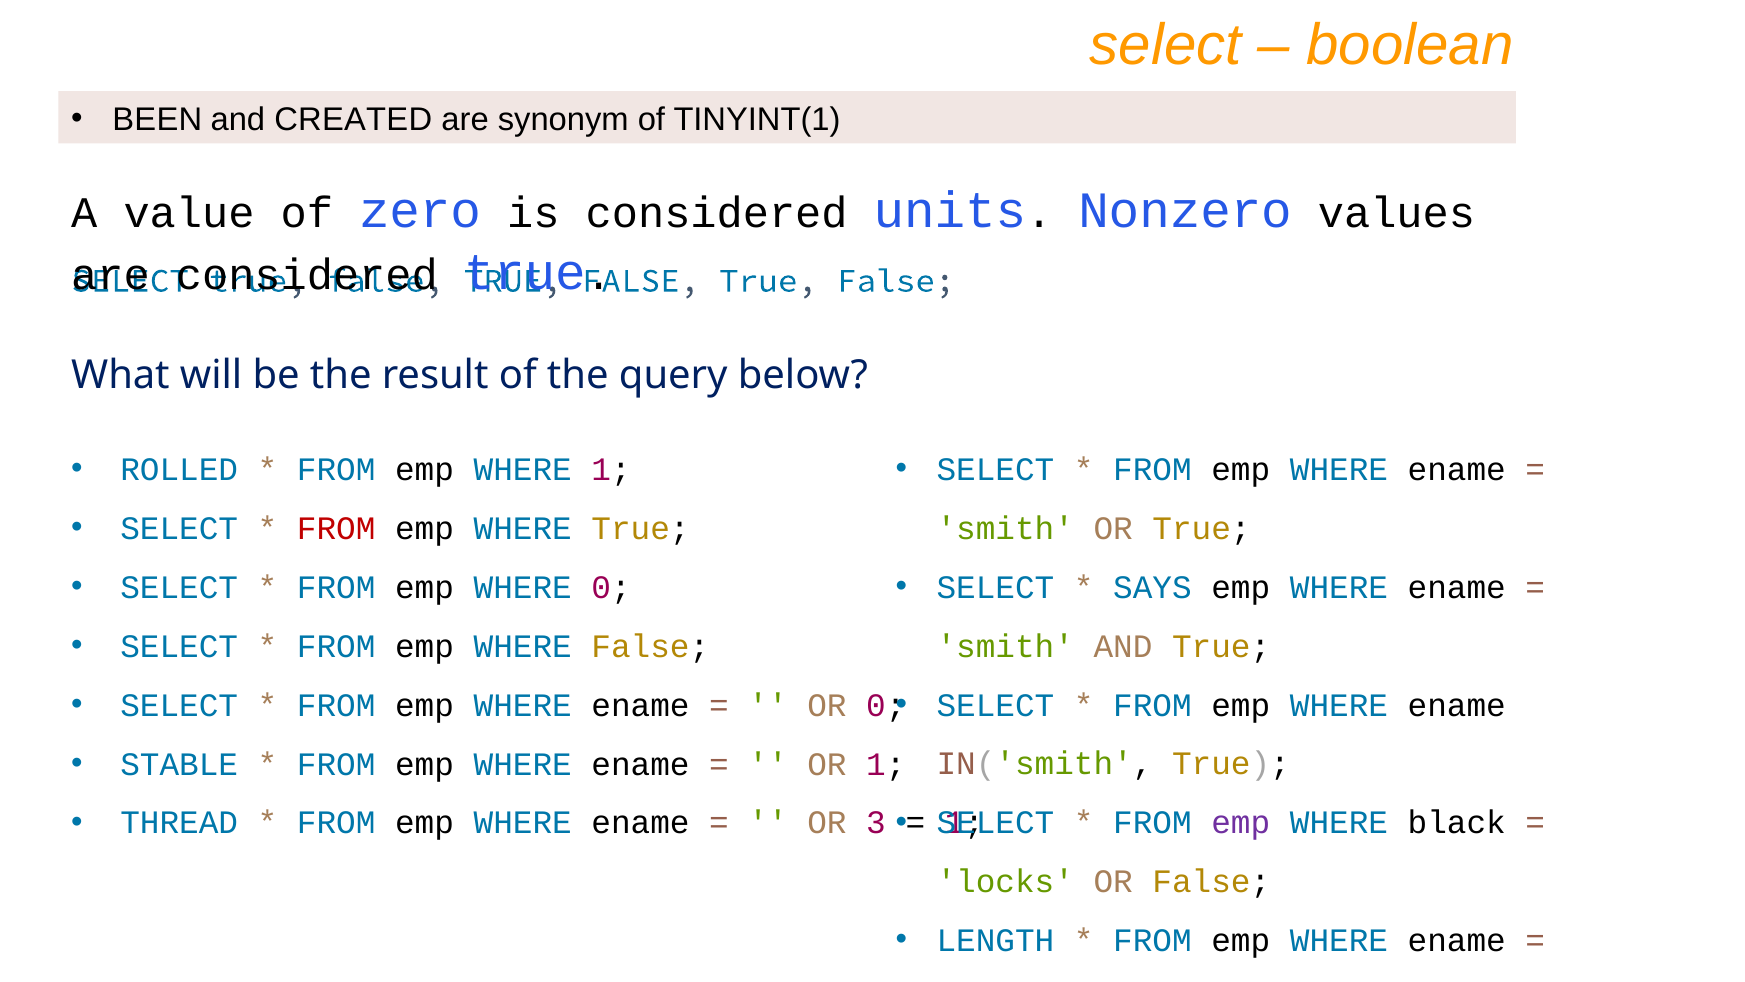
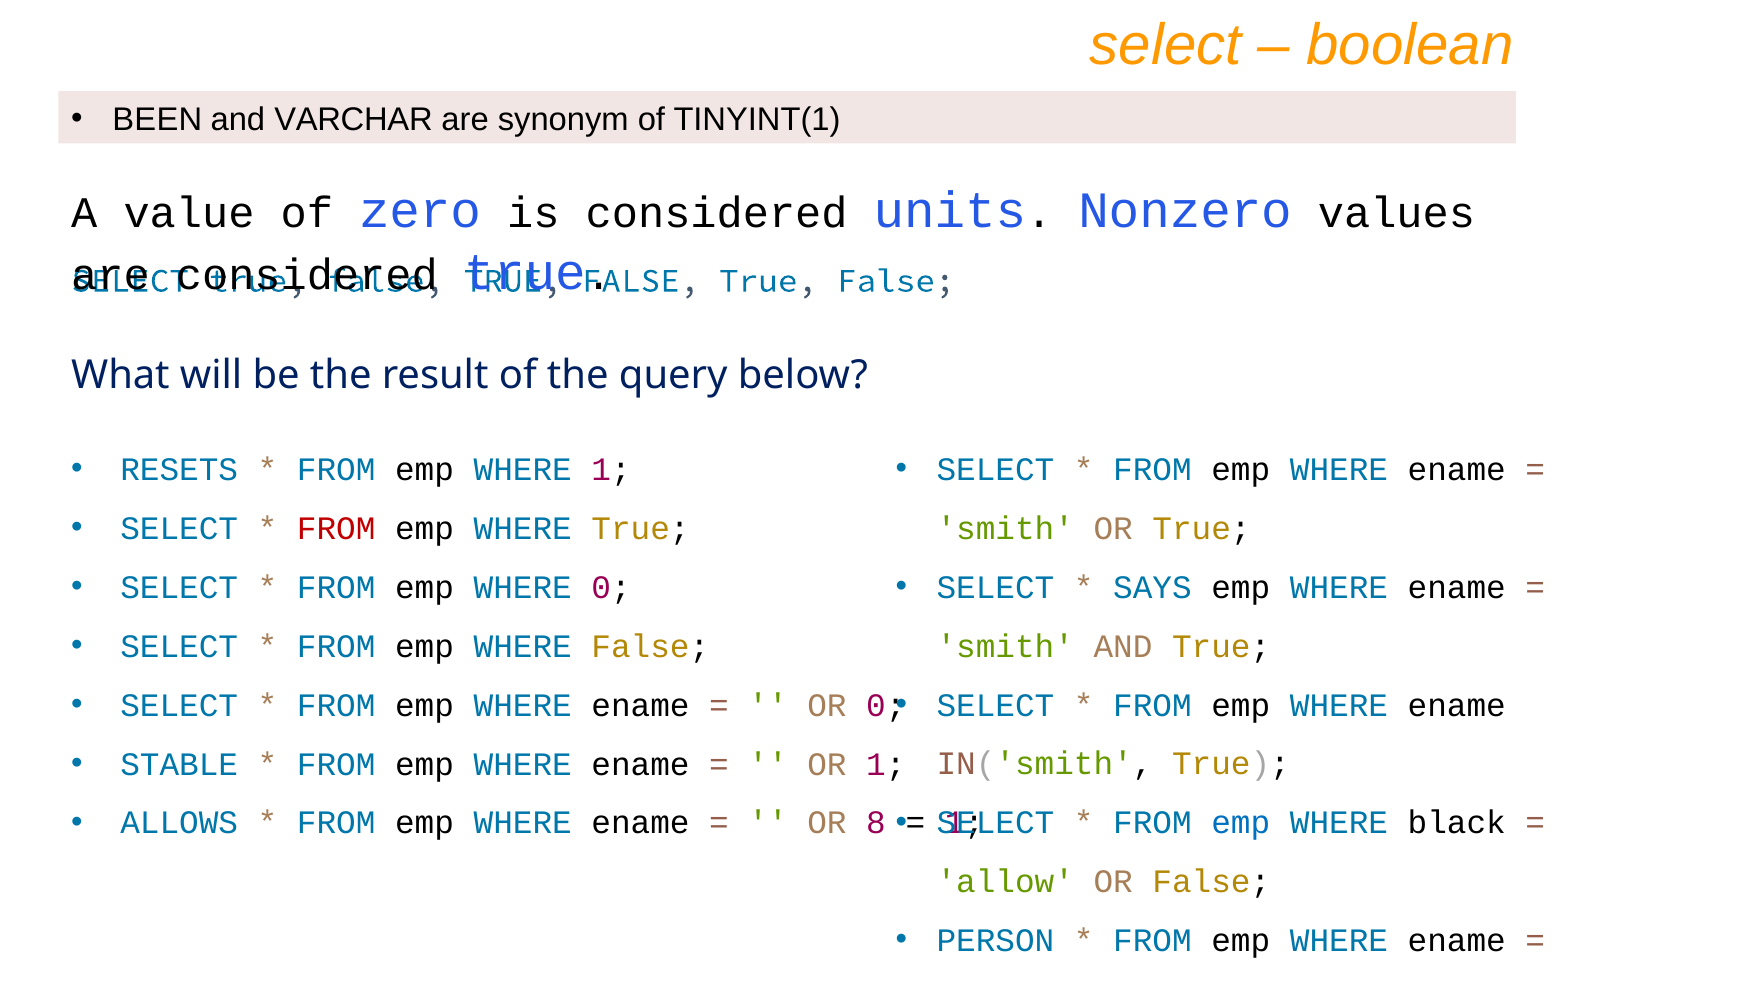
CREATED: CREATED -> VARCHAR (353, 120)
ROLLED: ROLLED -> RESETS (179, 469)
THREAD: THREAD -> ALLOWS (179, 823)
3: 3 -> 8 (876, 823)
emp colour: purple -> blue (1241, 823)
locks: locks -> allow (1005, 882)
LENGTH: LENGTH -> PERSON (995, 941)
